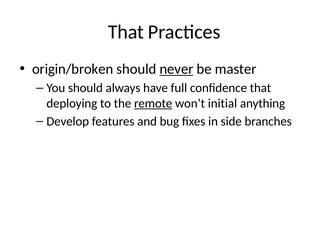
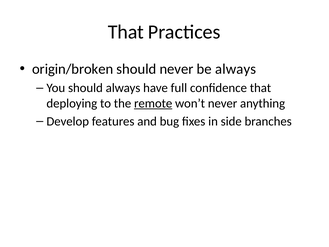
never underline: present -> none (176, 69)
be master: master -> always (236, 69)
won’t initial: initial -> never (223, 103)
